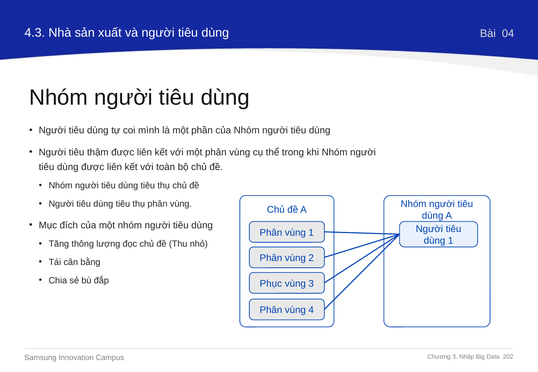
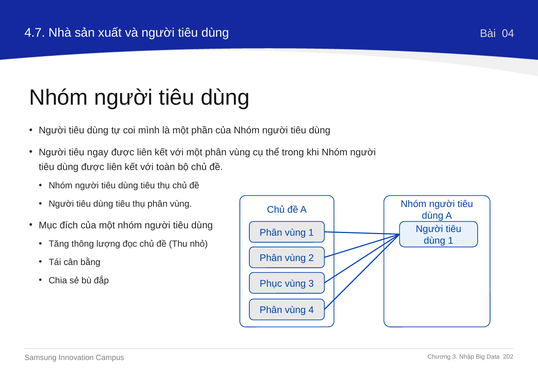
4.3: 4.3 -> 4.7 (35, 33)
thậm: thậm -> ngay (98, 152)
